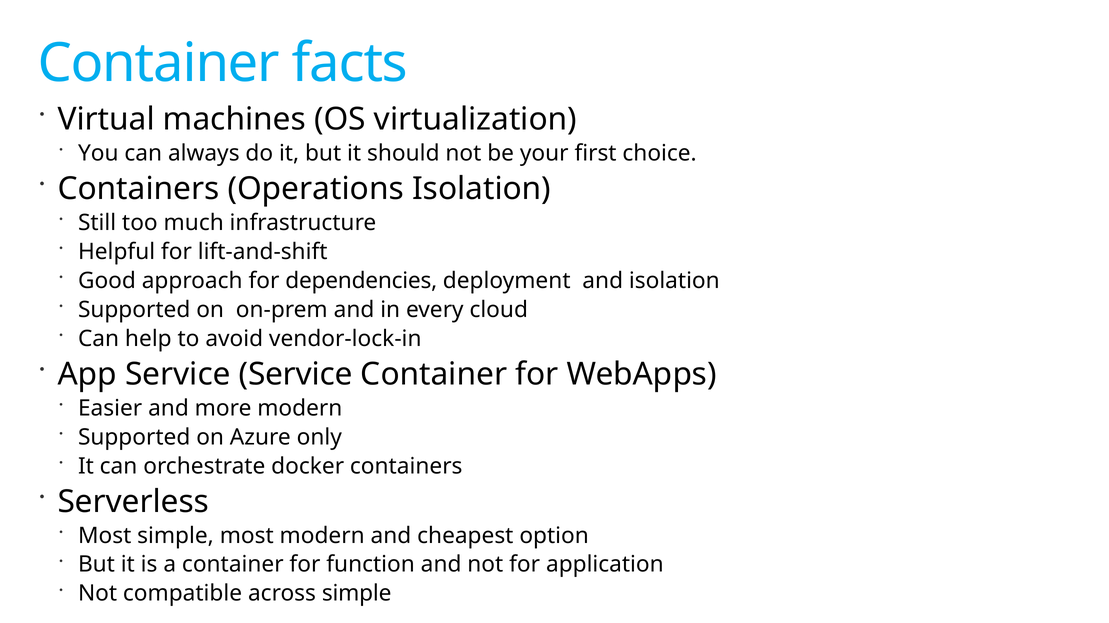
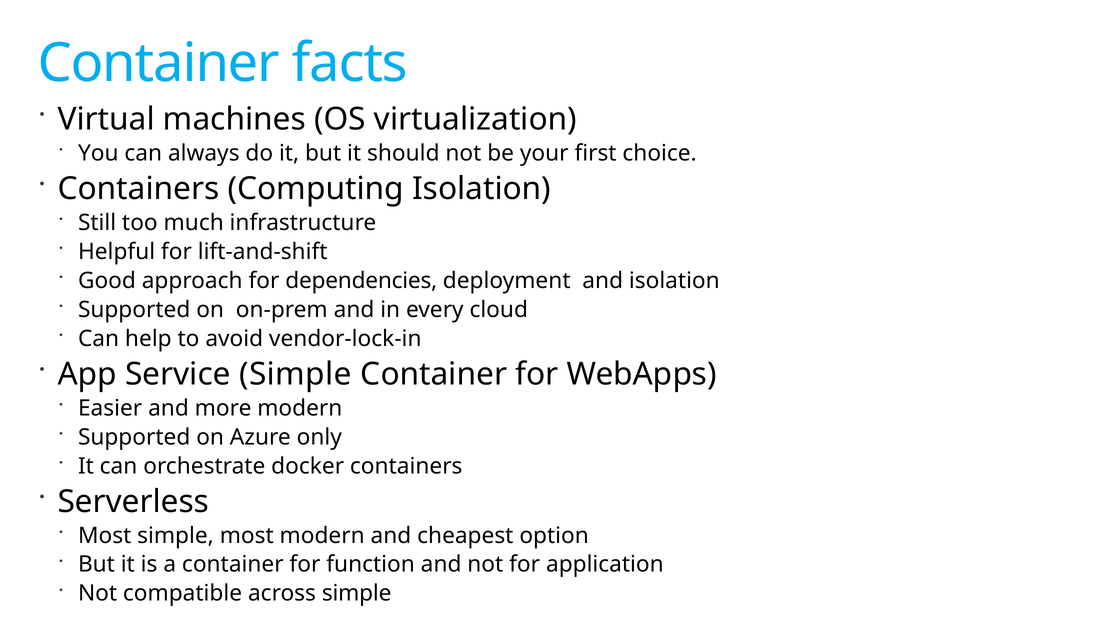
Operations: Operations -> Computing (316, 189)
Service Service: Service -> Simple (295, 375)
